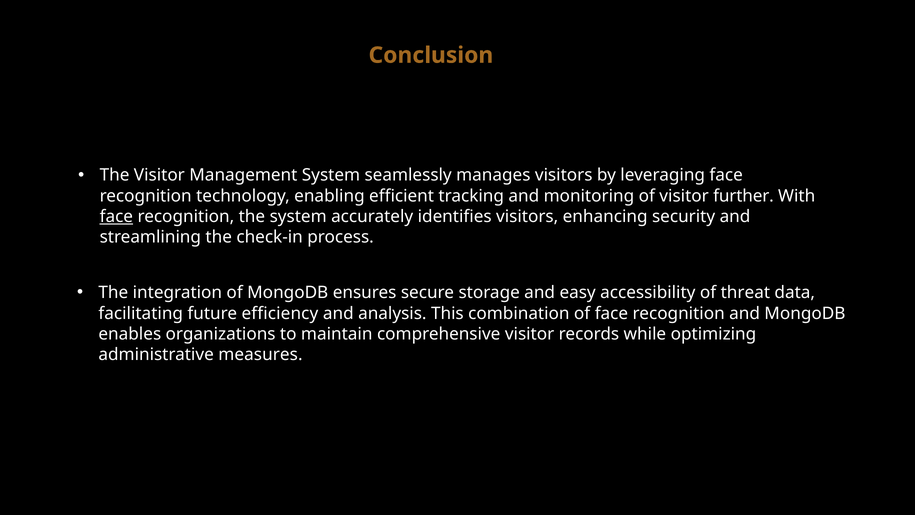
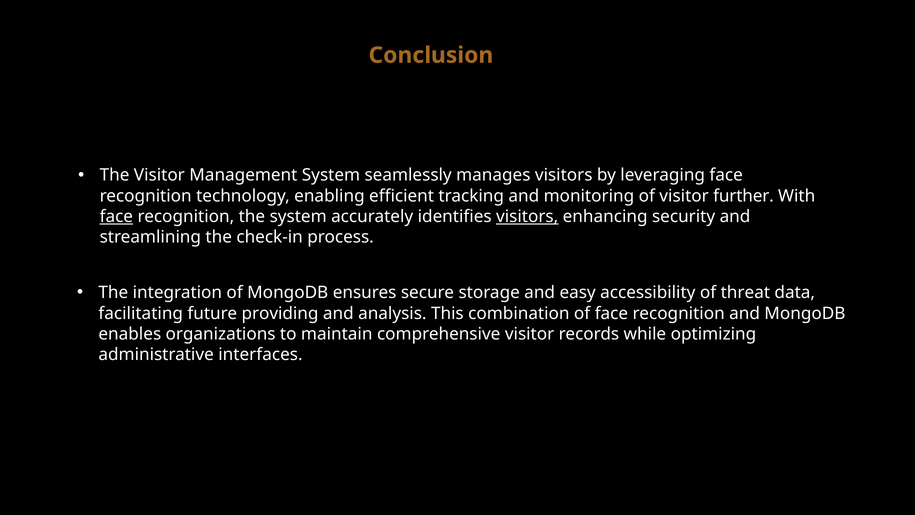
visitors underline: none -> present (527, 216)
efficiency: efficiency -> providing (280, 313)
measures: measures -> interfaces (260, 354)
